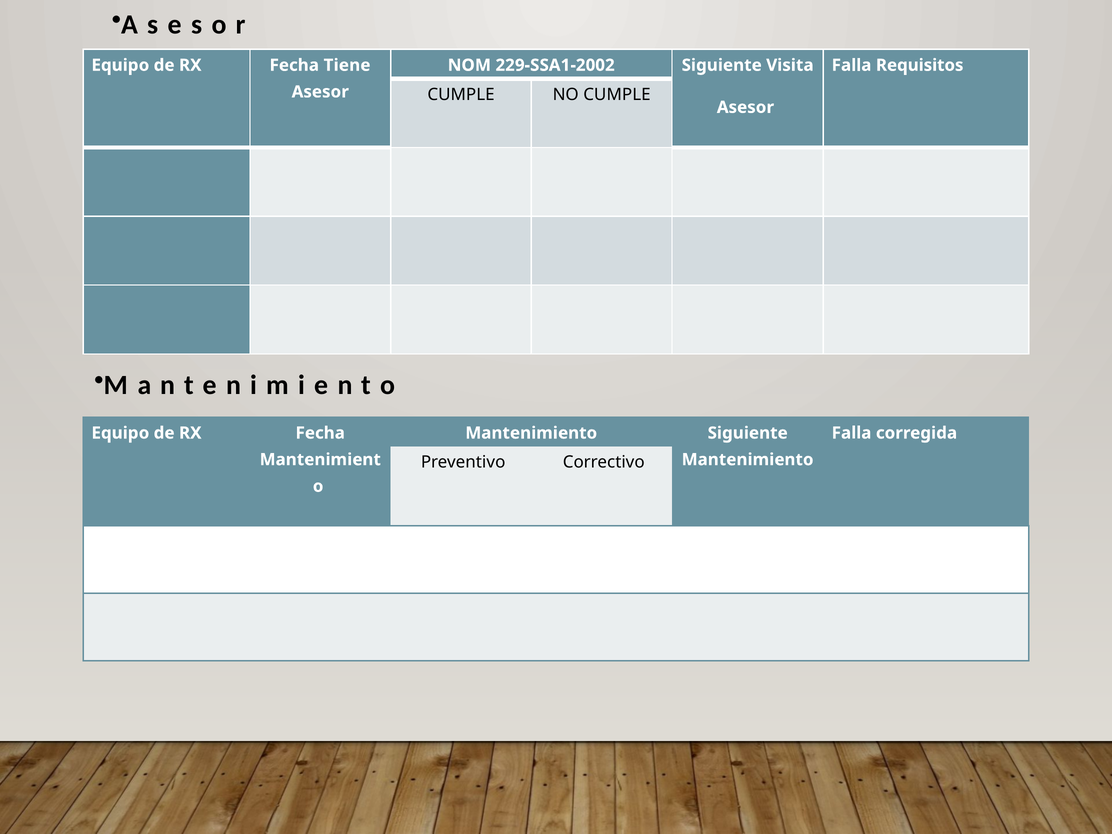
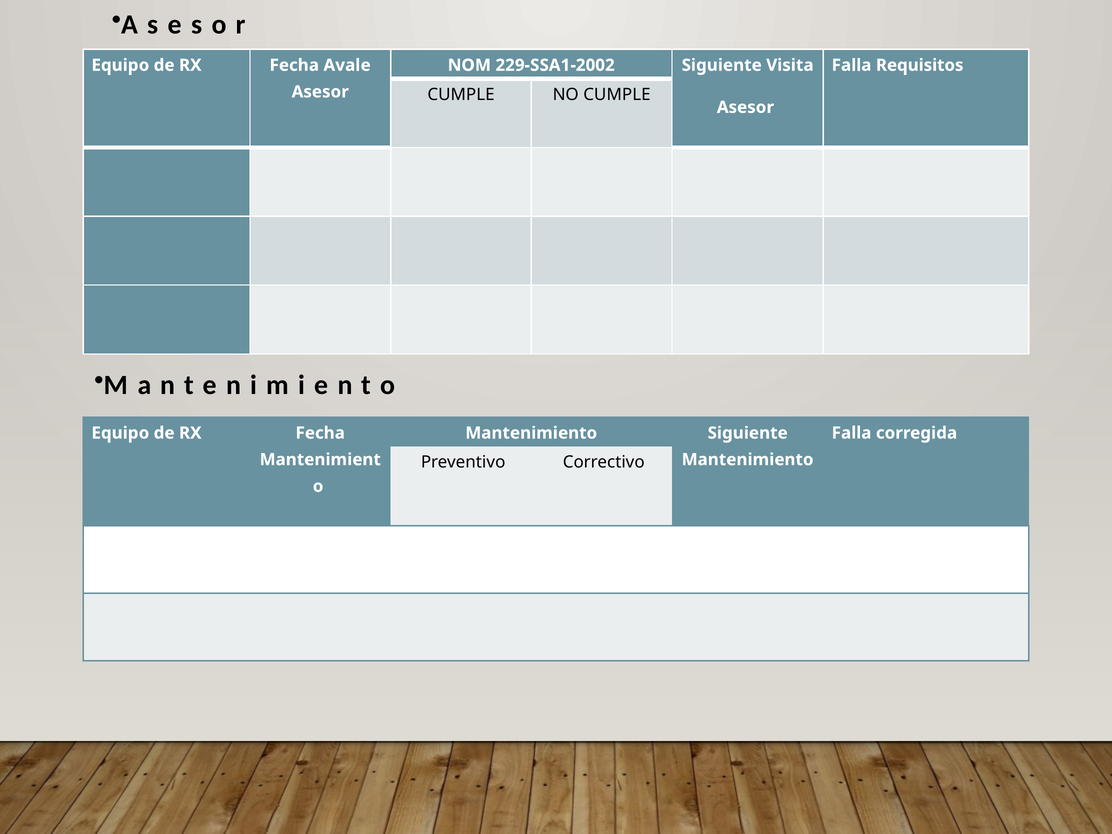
Tiene: Tiene -> Avale (347, 65)
